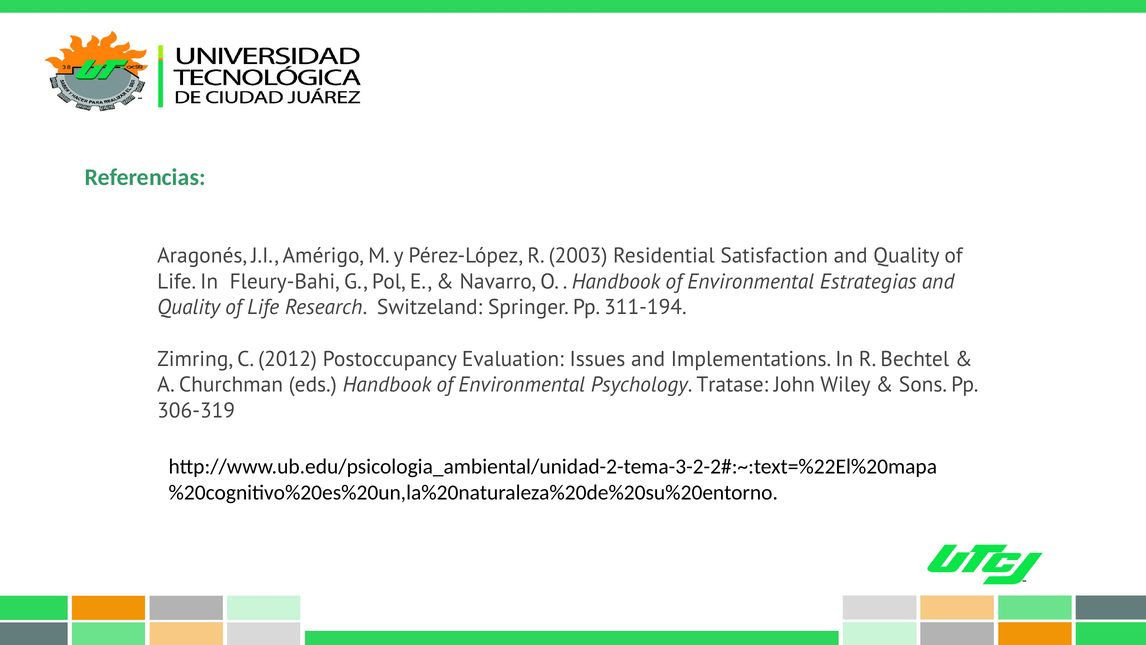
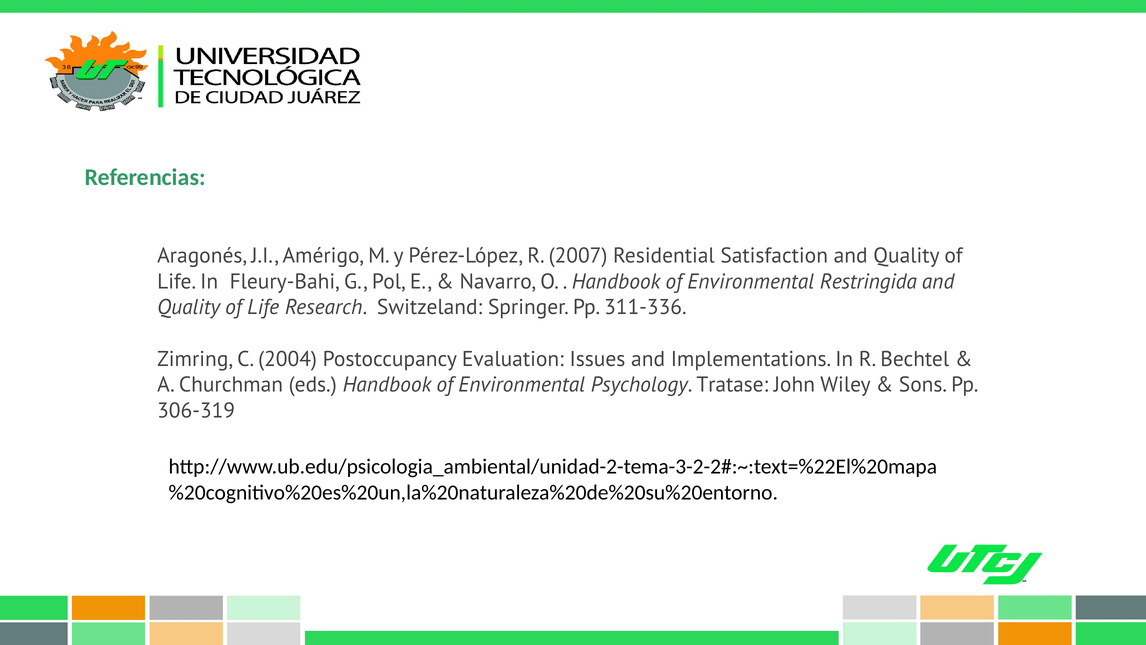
2003: 2003 -> 2007 (578, 256)
Estrategias: Estrategias -> Restringida (868, 281)
311-194: 311-194 -> 311-336 (645, 307)
2012: 2012 -> 2004 (288, 359)
